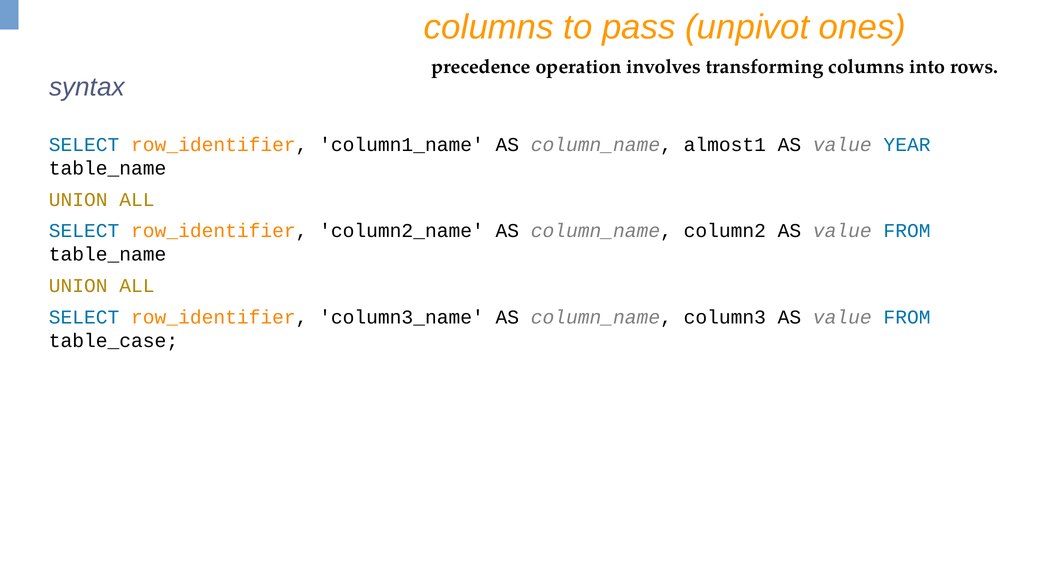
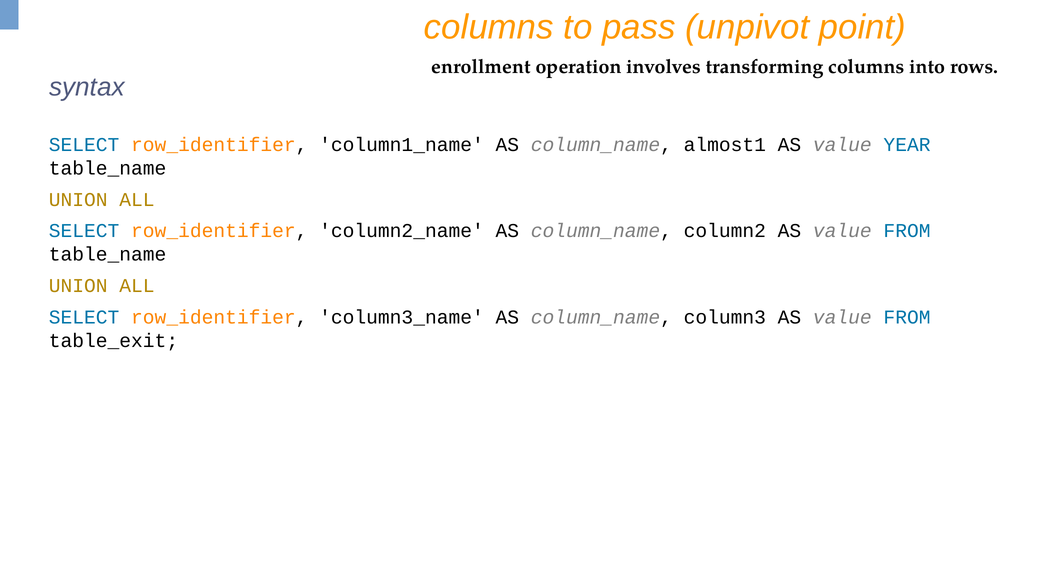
ones: ones -> point (862, 27)
precedence: precedence -> enrollment (481, 67)
table_case: table_case -> table_exit (113, 341)
